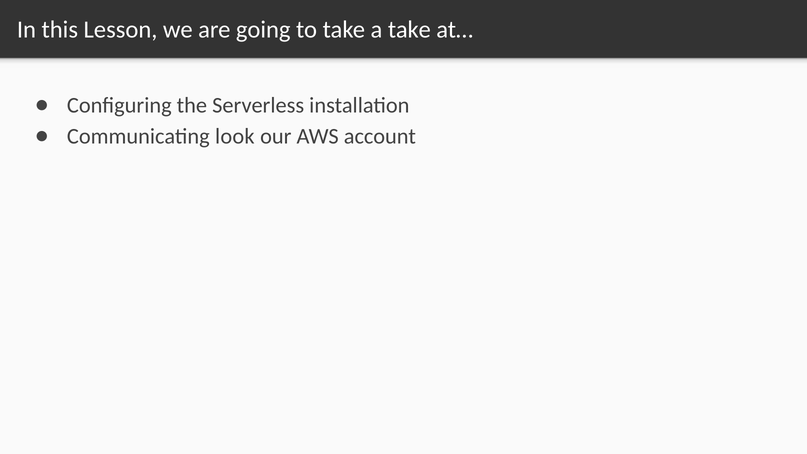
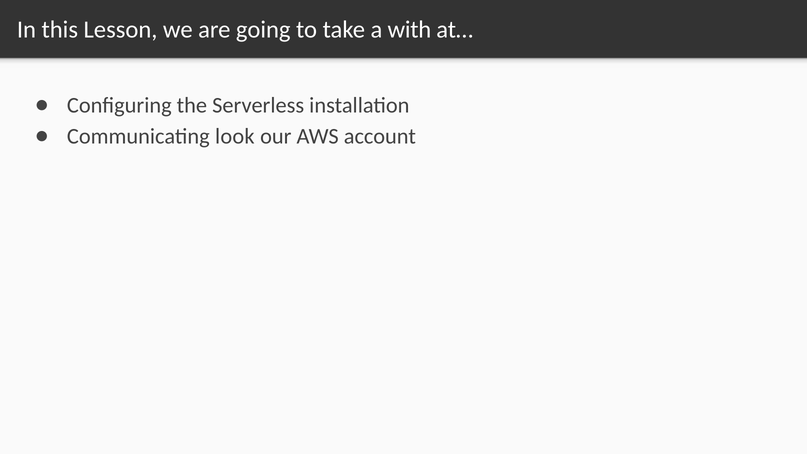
a take: take -> with (409, 30)
